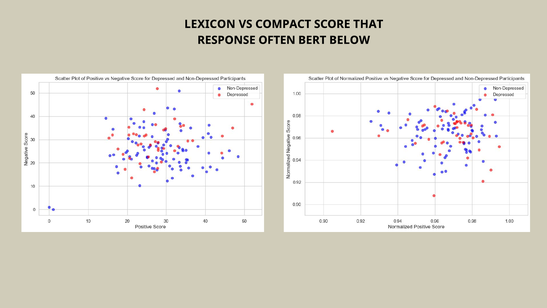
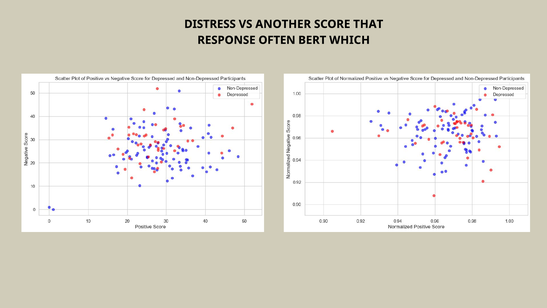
LEXICON: LEXICON -> DISTRESS (210, 24)
COMPACT: COMPACT -> ANOTHER (283, 24)
BELOW: BELOW -> WHICH (350, 40)
